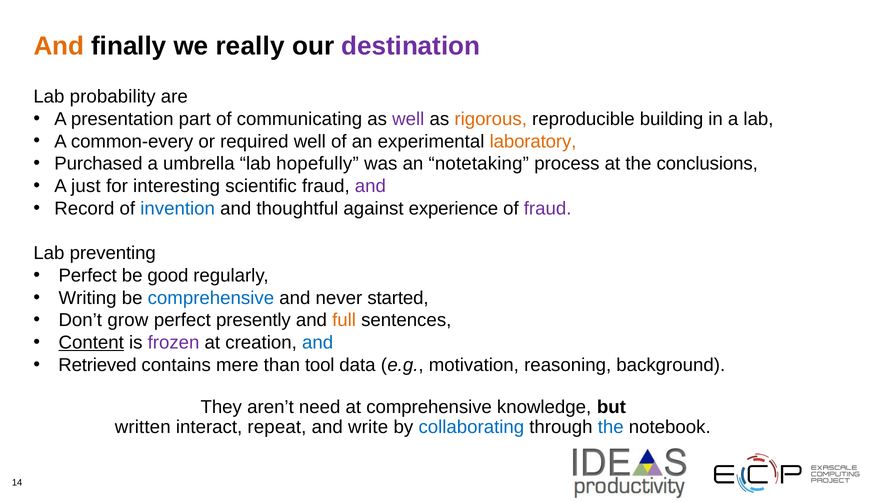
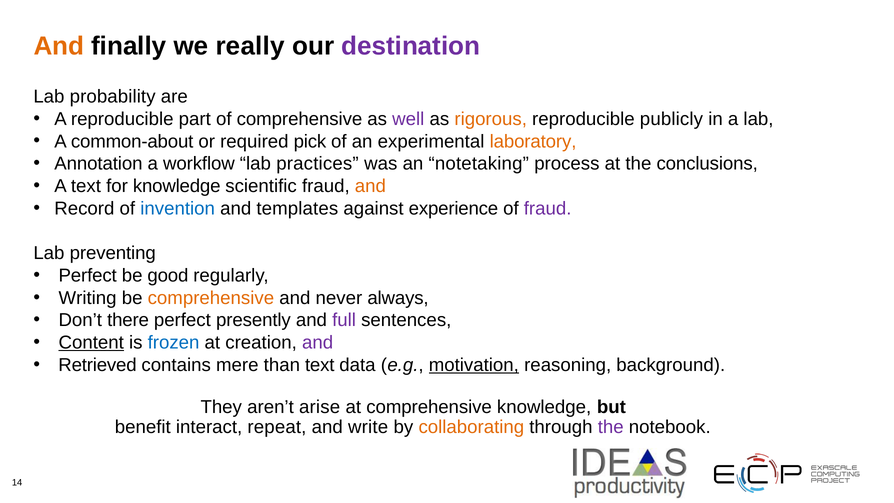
A presentation: presentation -> reproducible (122, 119)
of communicating: communicating -> comprehensive (299, 119)
building: building -> publicly (671, 119)
common-every: common-every -> common-about (132, 141)
required well: well -> pick (310, 141)
Purchased: Purchased -> Annotation (98, 164)
umbrella: umbrella -> workflow (199, 164)
hopefully: hopefully -> practices (317, 164)
A just: just -> text (86, 186)
for interesting: interesting -> knowledge (177, 186)
and colour: purple -> orange (370, 186)
thoughtful: thoughtful -> templates (297, 208)
comprehensive colour: blue -> orange (211, 298)
started: started -> always (398, 298)
grow: grow -> there (128, 320)
full colour: orange -> purple (344, 320)
frozen colour: purple -> blue (174, 343)
and colour: blue -> purple (318, 343)
than tool: tool -> text (320, 365)
motivation underline: none -> present (474, 365)
need: need -> arise (320, 407)
written: written -> benefit (143, 427)
collaborating colour: blue -> orange (471, 427)
the colour: blue -> purple (611, 427)
